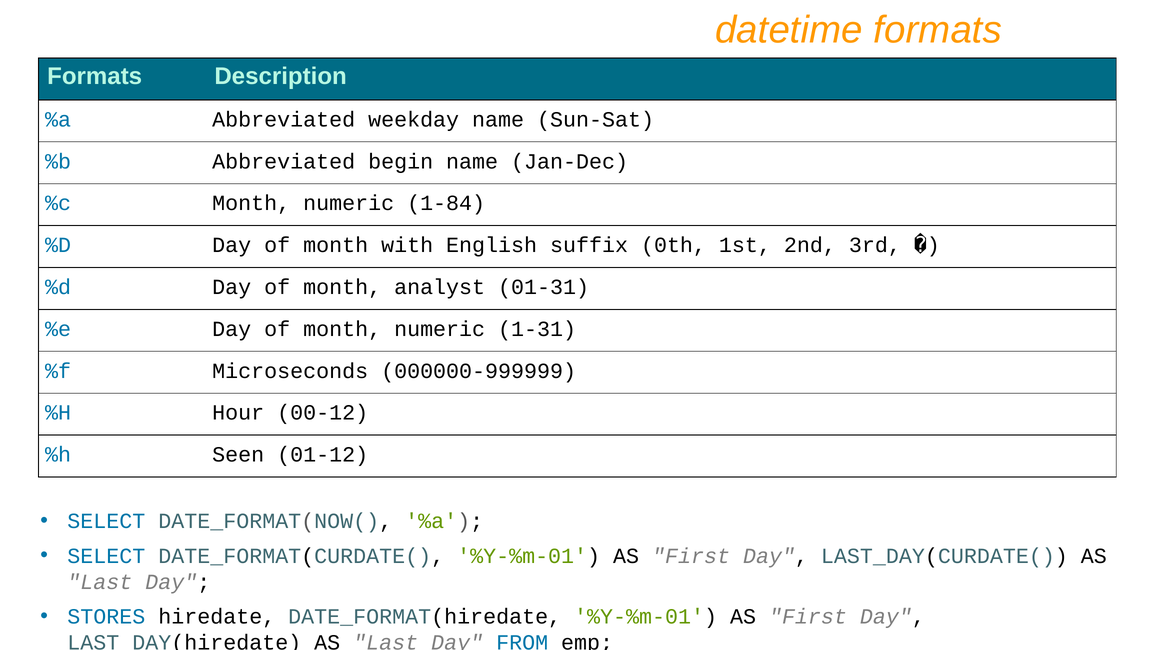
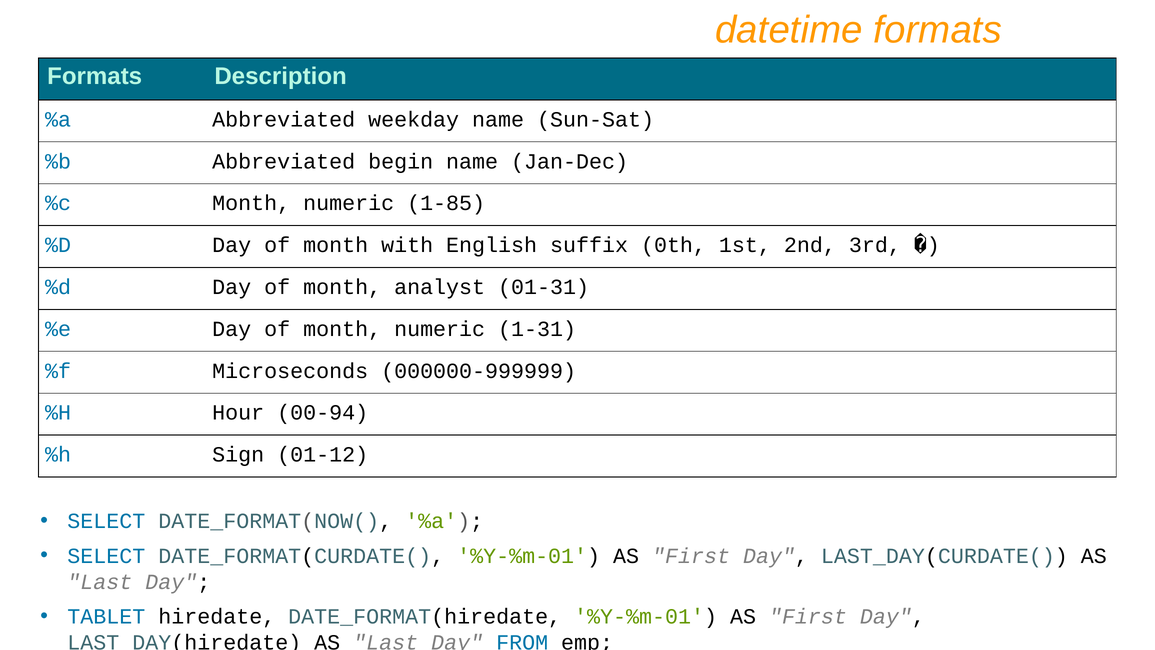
1-84: 1-84 -> 1-85 (446, 203)
00-12: 00-12 -> 00-94 (323, 413)
Seen: Seen -> Sign (238, 454)
STORES: STORES -> TABLET (106, 616)
